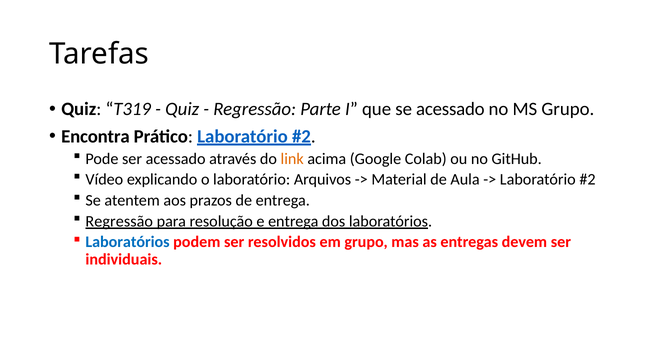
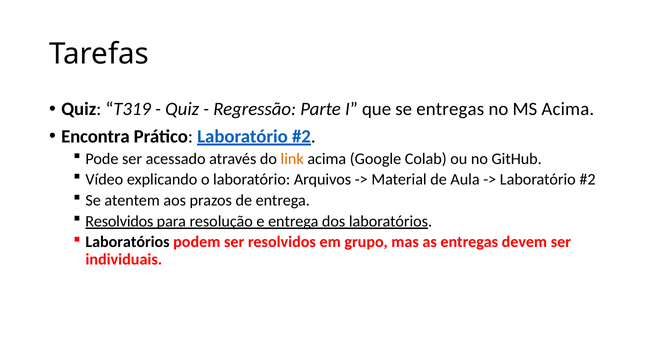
se acessado: acessado -> entregas (450, 109)
MS Grupo: Grupo -> Acima (568, 109)
Regressão: Regressão -> Resolvidos (119, 221)
Laboratórios colour: blue -> black (128, 242)
